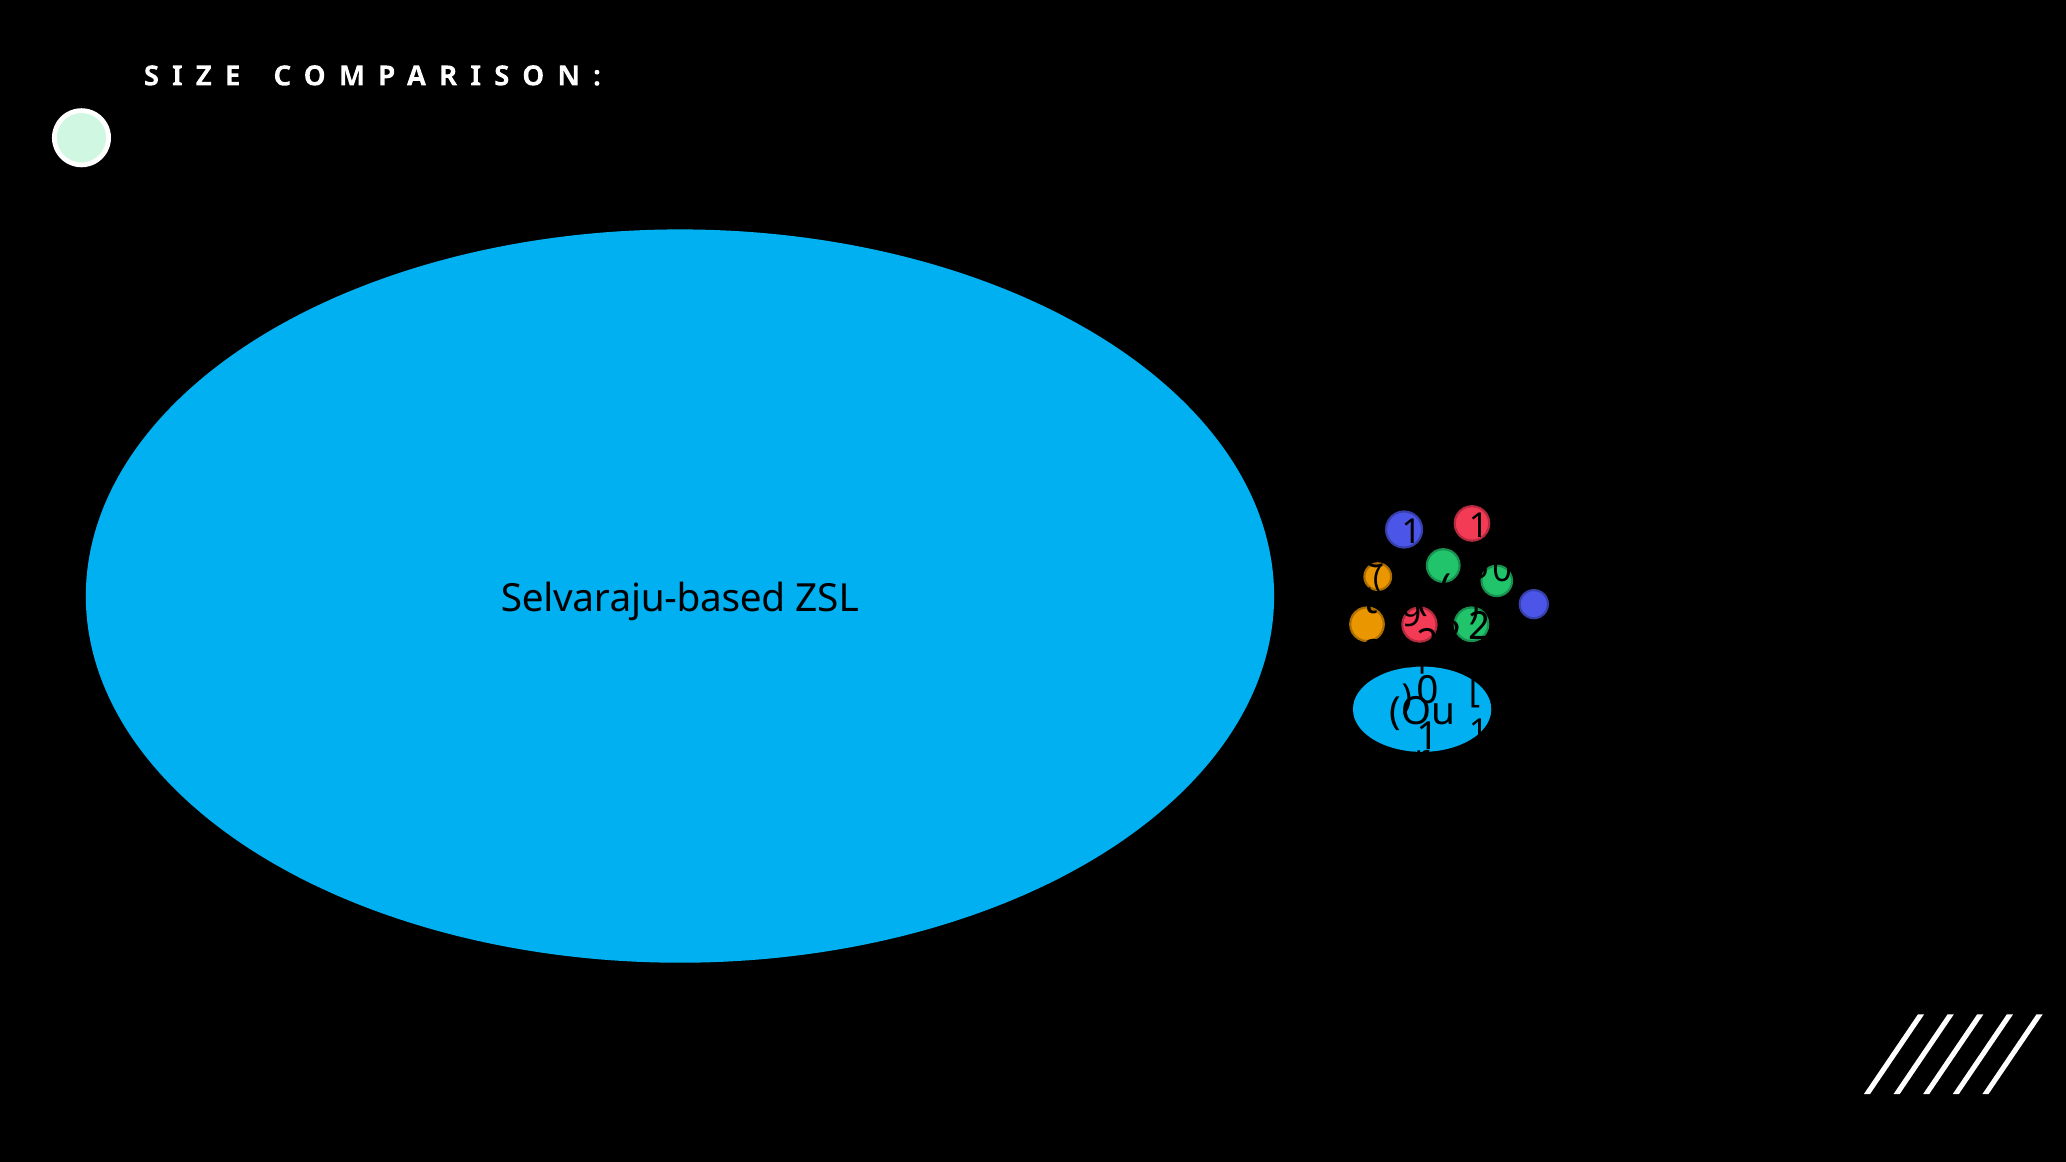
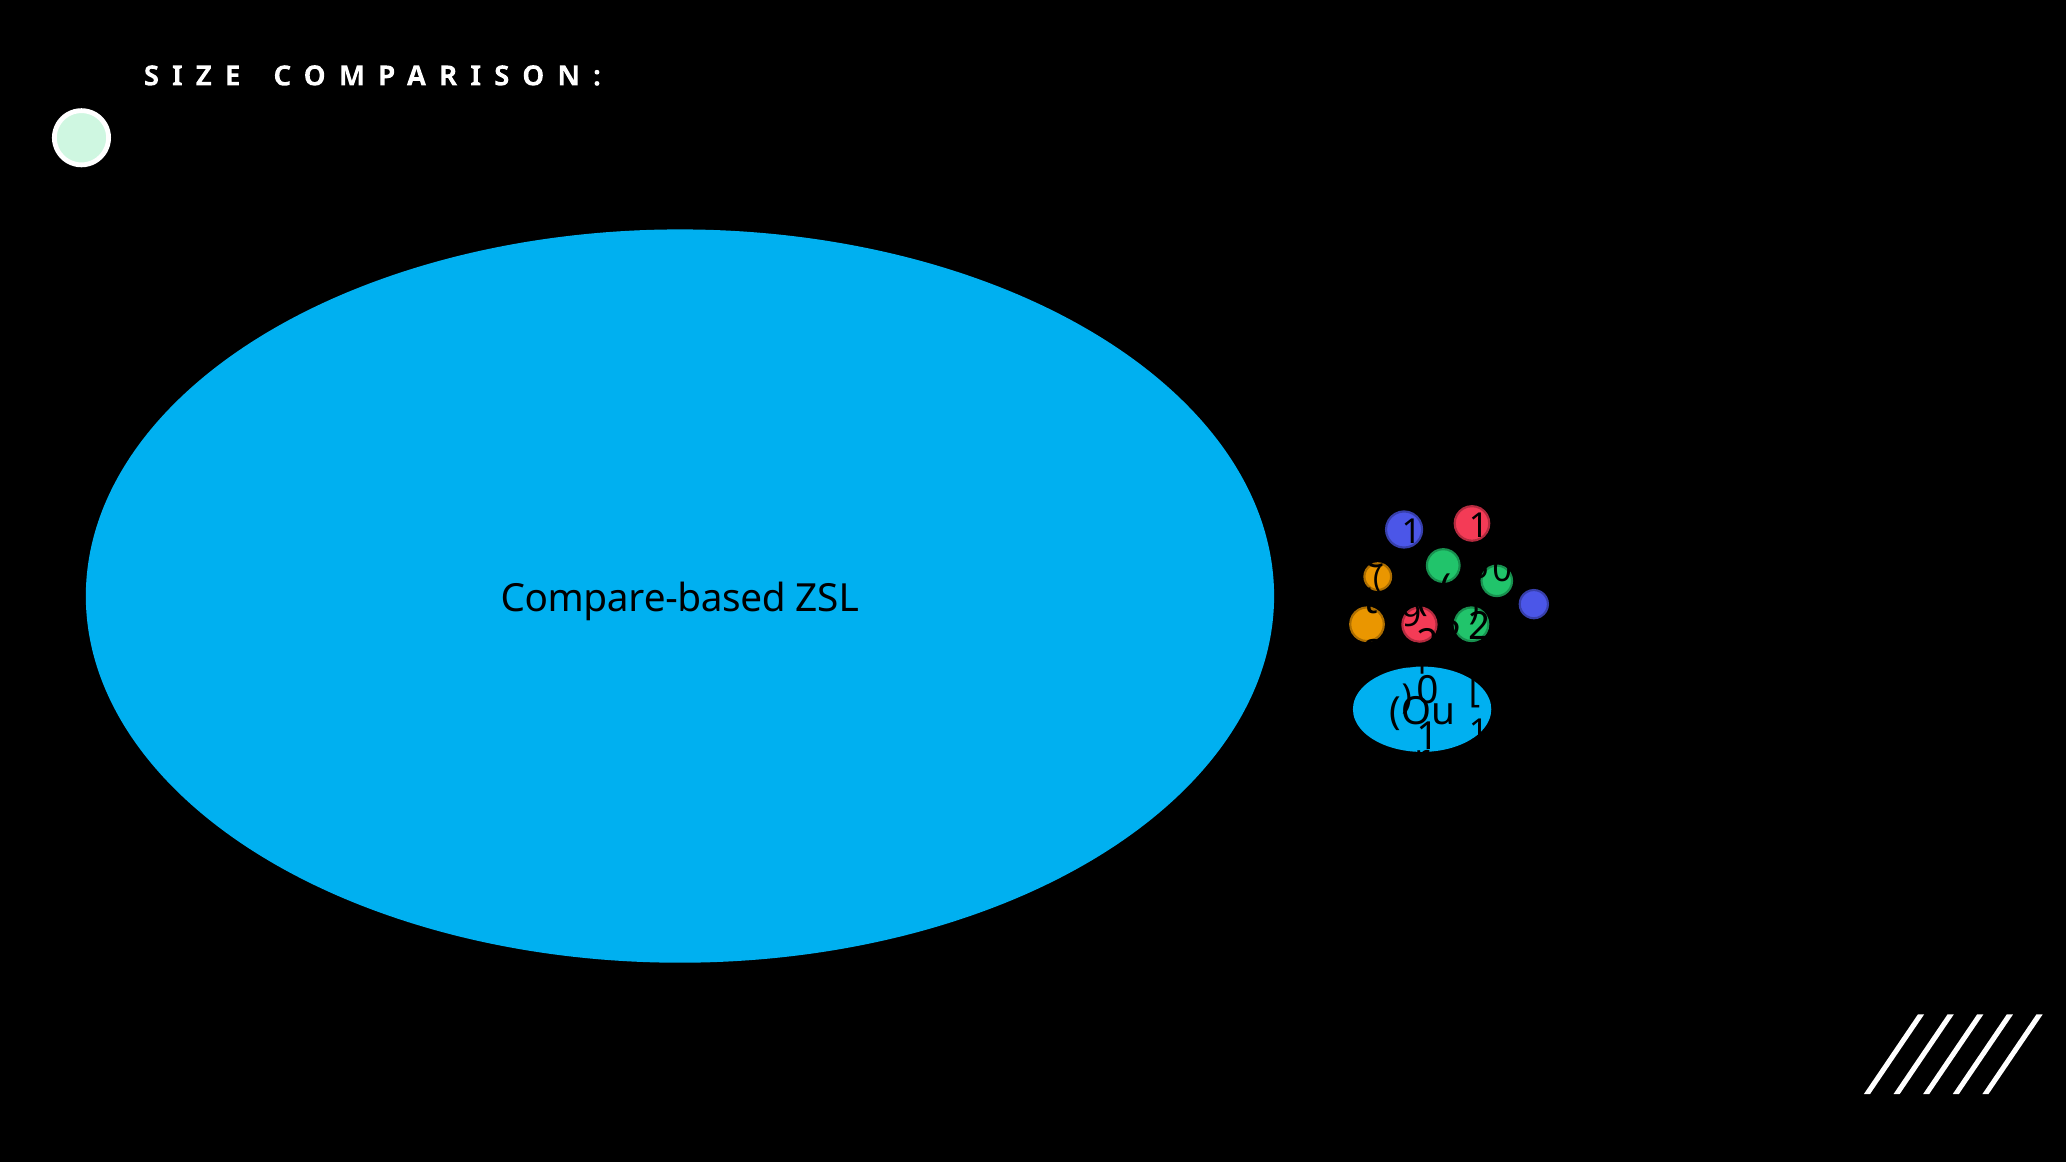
Selvaraju-based: Selvaraju-based -> Compare-based (643, 599)
